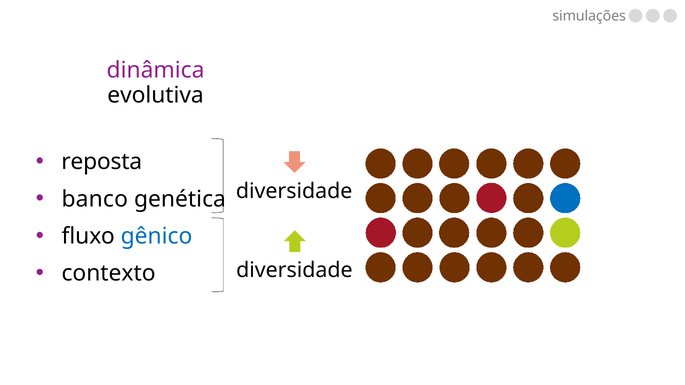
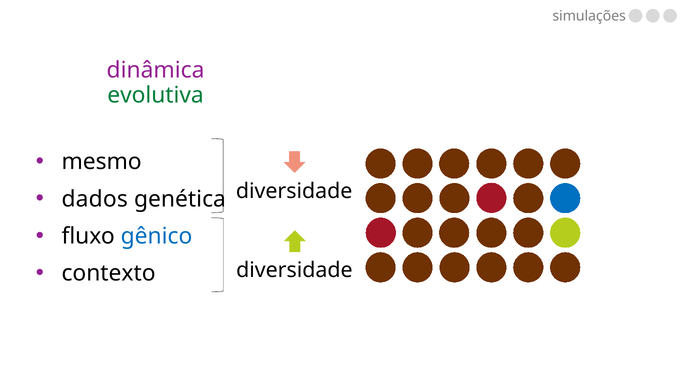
evolutiva colour: black -> green (156, 95)
reposta: reposta -> mesmo (102, 162)
banco: banco -> dados (95, 199)
